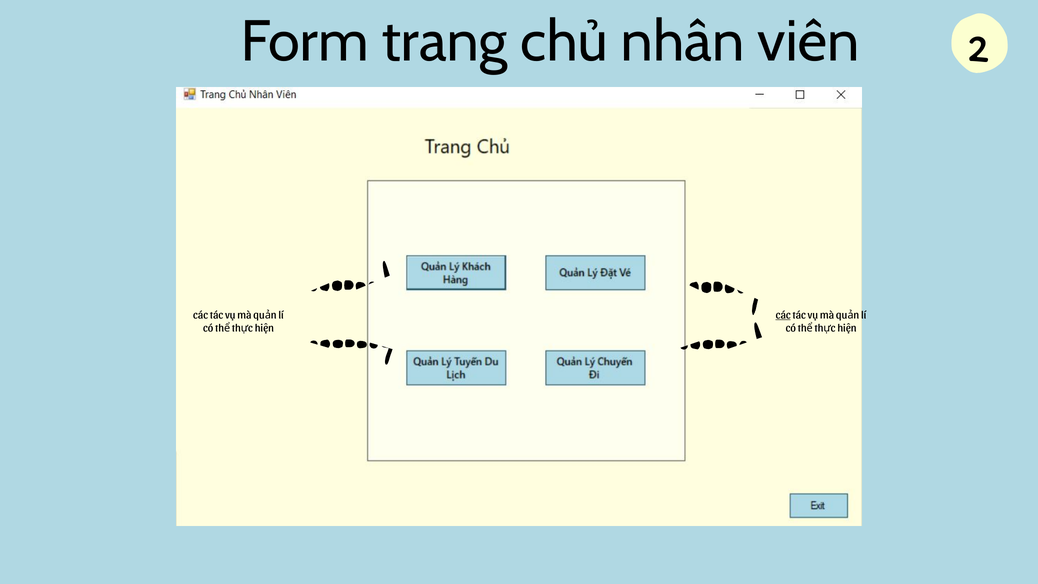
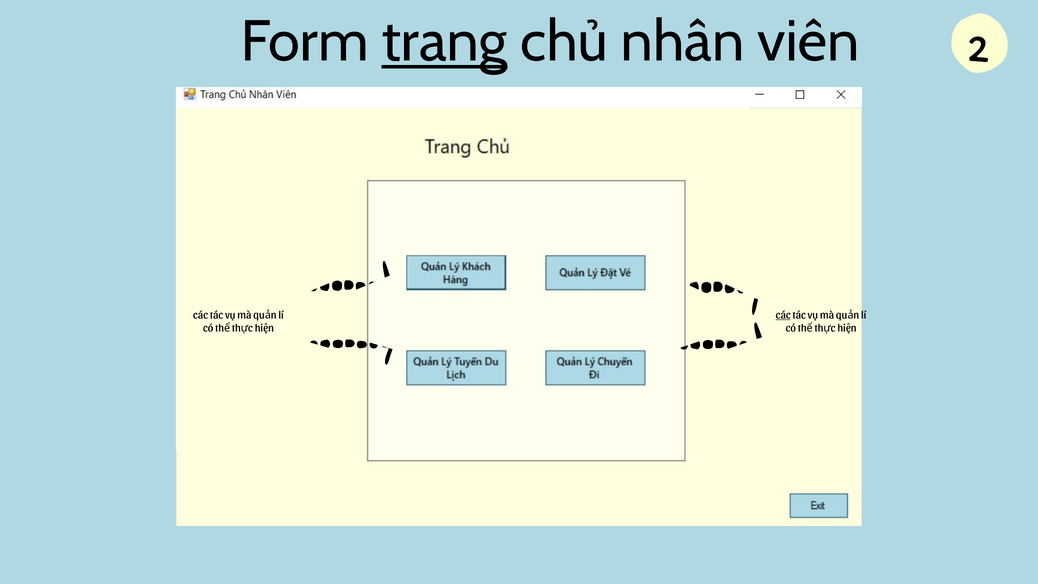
trang underline: none -> present (445, 42)
